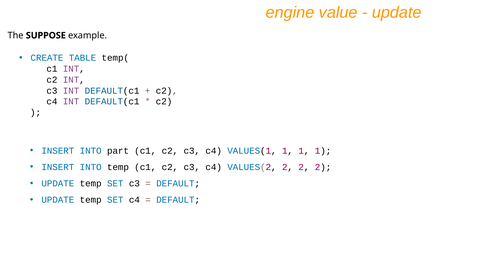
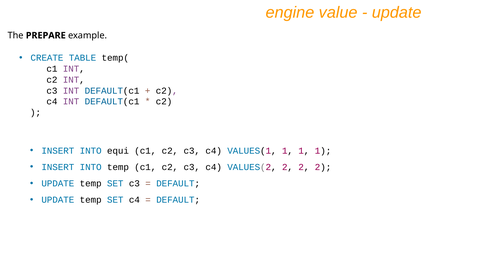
SUPPOSE: SUPPOSE -> PREPARE (46, 35)
part: part -> equi (118, 151)
